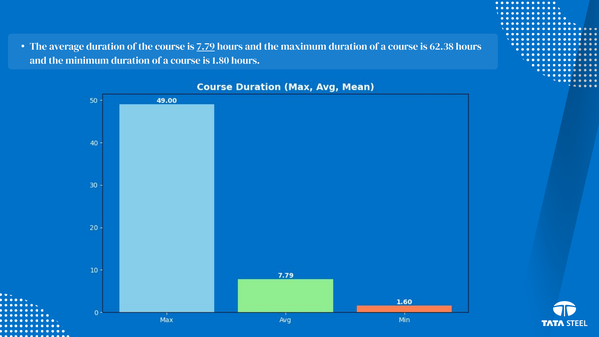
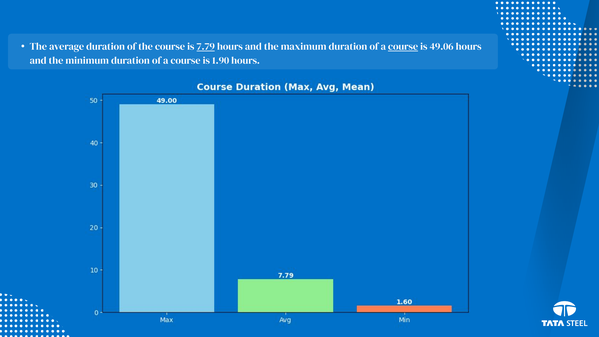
course underline: none -> present (403, 47)
62.38: 62.38 -> 49.06 (442, 47)
1.80: 1.80 -> 1.90 (221, 61)
